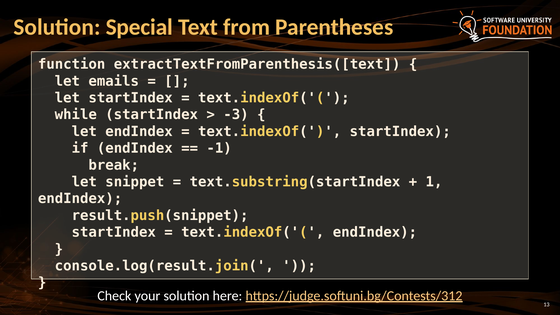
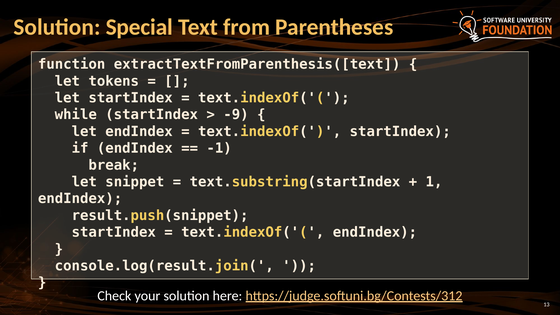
emails: emails -> tokens (114, 81)
-3: -3 -> -9 (236, 115)
